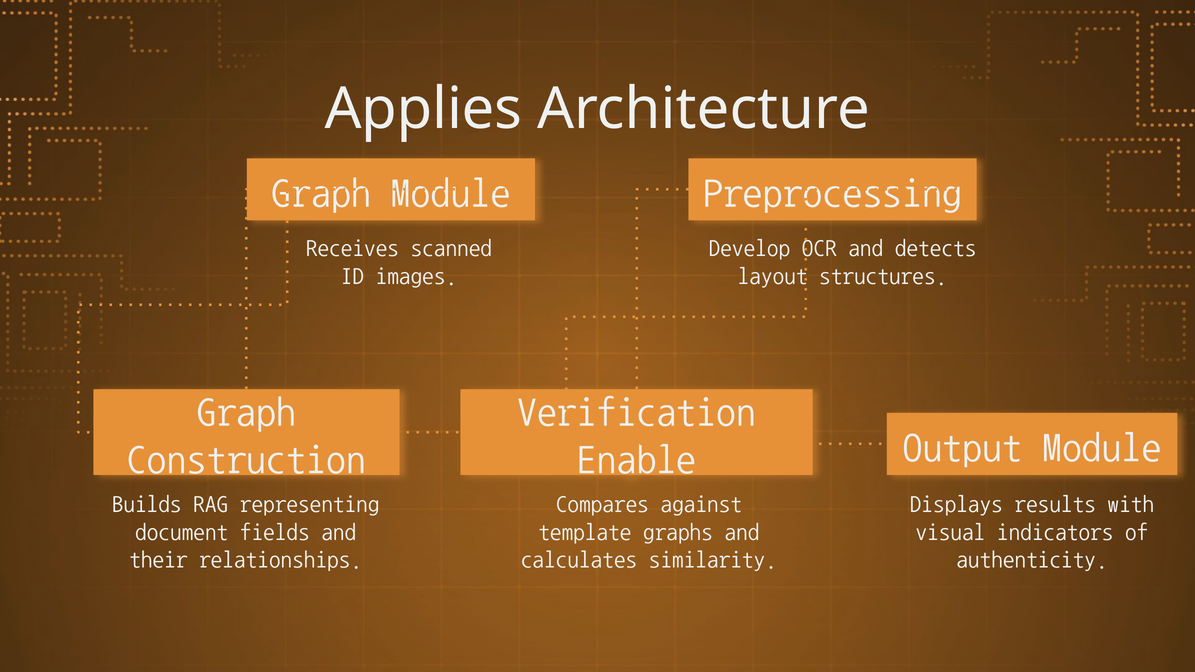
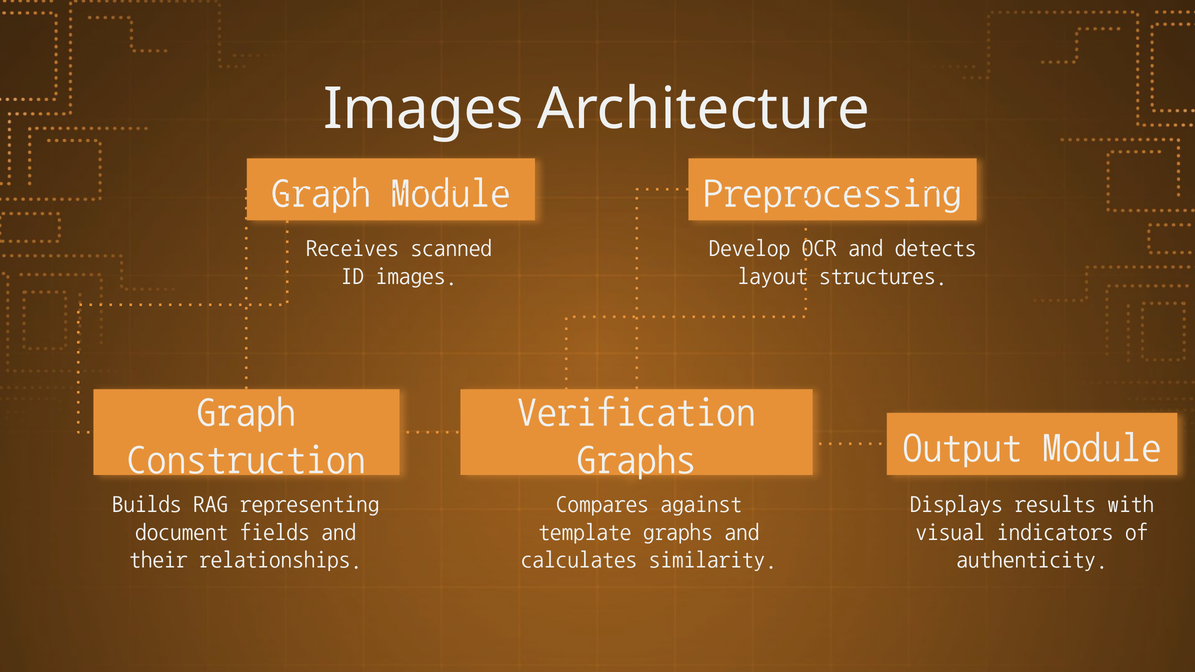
Applies: Applies -> Images (424, 109)
Enable: Enable -> Graphs (637, 459)
